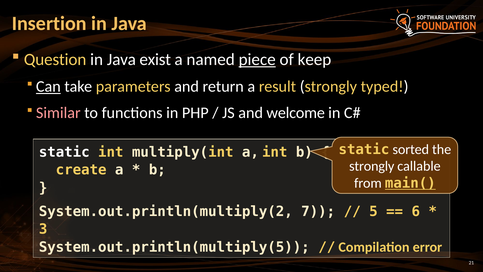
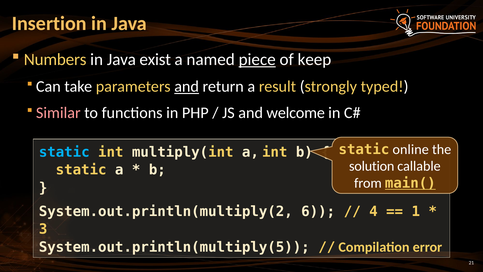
Question: Question -> Numbers (55, 60)
Can underline: present -> none (48, 86)
and underline: none -> present (187, 86)
sorted: sorted -> online (411, 149)
static colour: white -> light blue (64, 152)
strongly: strongly -> solution (372, 166)
create: create -> static (81, 170)
7: 7 -> 6 (318, 211)
5: 5 -> 4 (373, 211)
6: 6 -> 1 (416, 211)
